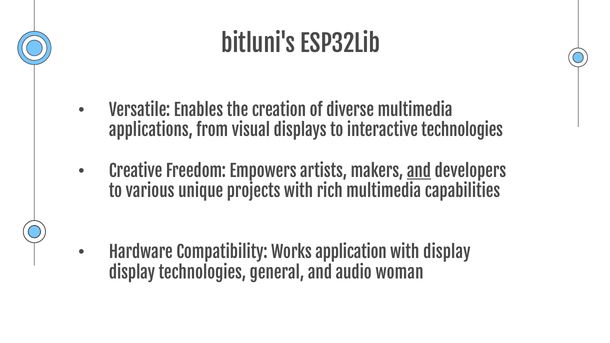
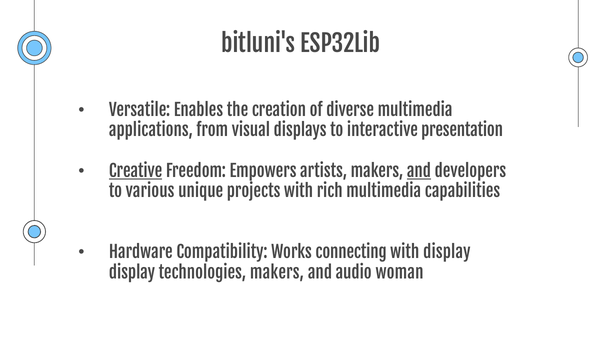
interactive technologies: technologies -> presentation (462, 131)
Creative underline: none -> present (136, 172)
application: application -> connecting (351, 253)
technologies general: general -> makers (277, 273)
